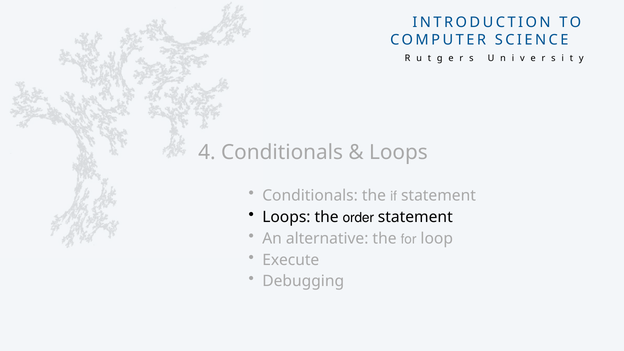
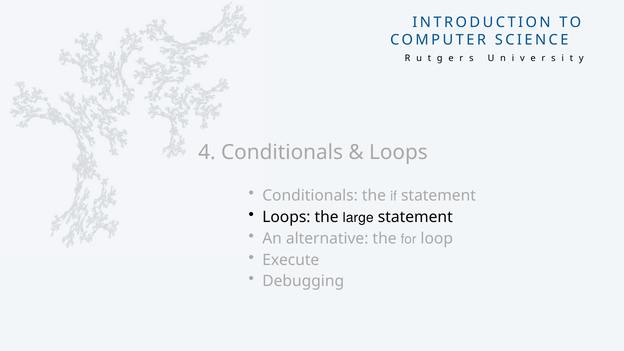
order: order -> large (358, 218)
